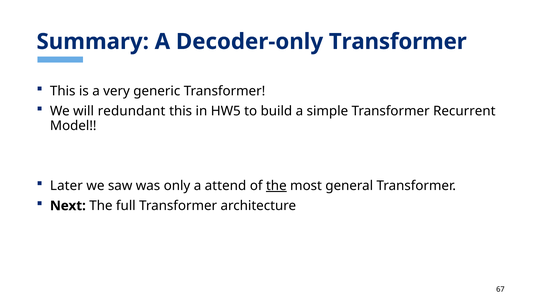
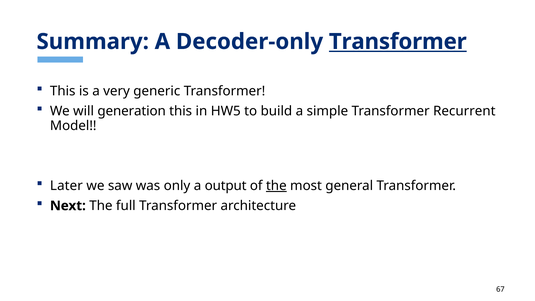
Transformer underline: none -> present (398, 42)
redundant: redundant -> generation (132, 111)
attend: attend -> output (226, 186)
